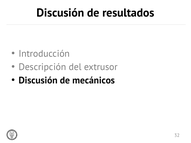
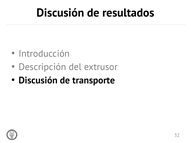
mecánicos: mecánicos -> transporte (94, 80)
